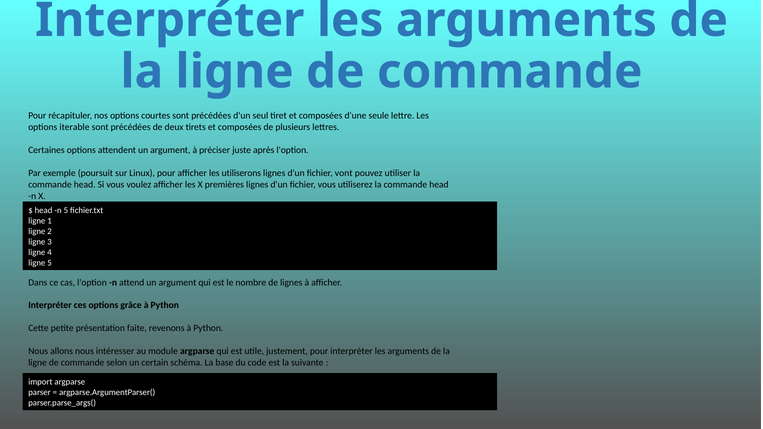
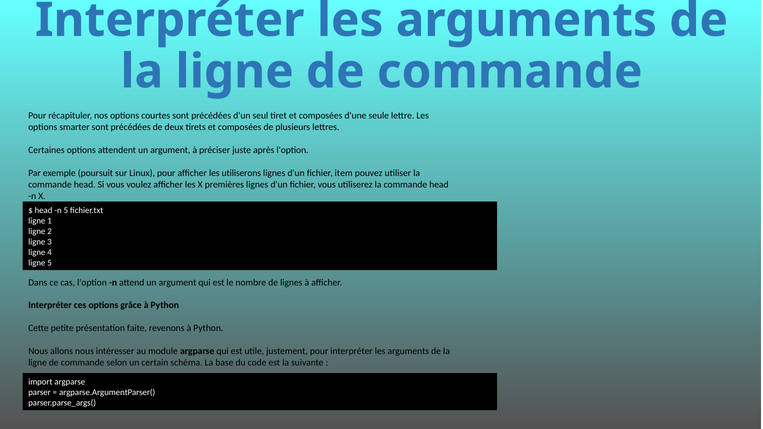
iterable: iterable -> smarter (75, 127)
vont: vont -> item (344, 173)
